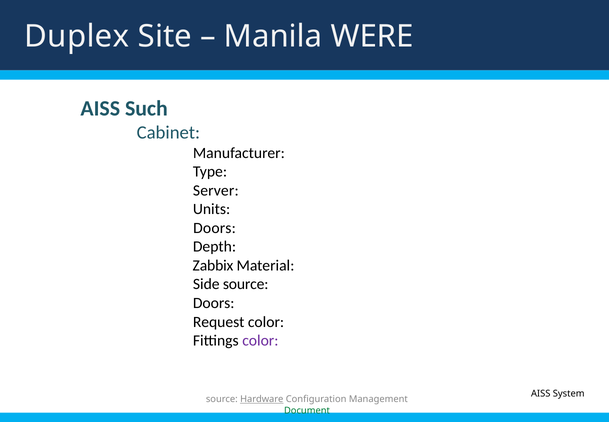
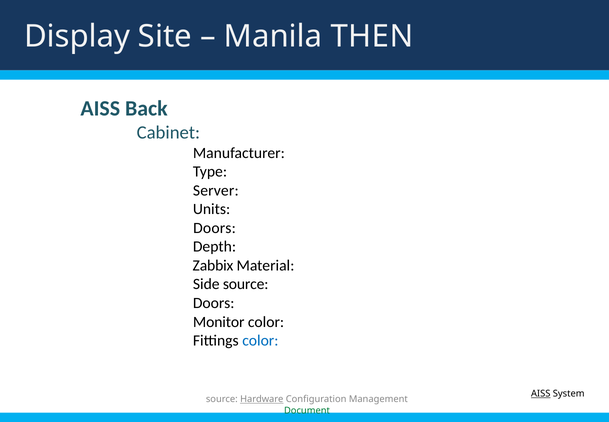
Duplex: Duplex -> Display (77, 36)
WERE: WERE -> THEN (372, 36)
Such: Such -> Back (146, 108)
Request: Request -> Monitor (219, 322)
color colour: purple -> blue (260, 340)
AISS underline: none -> present (541, 393)
